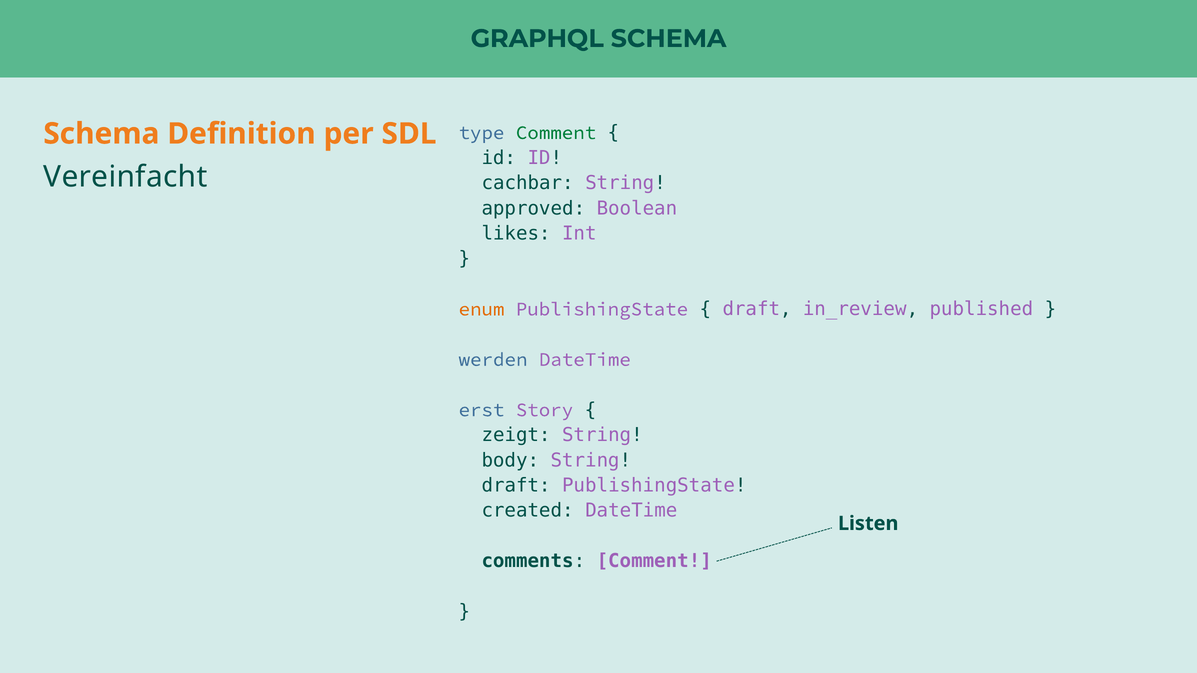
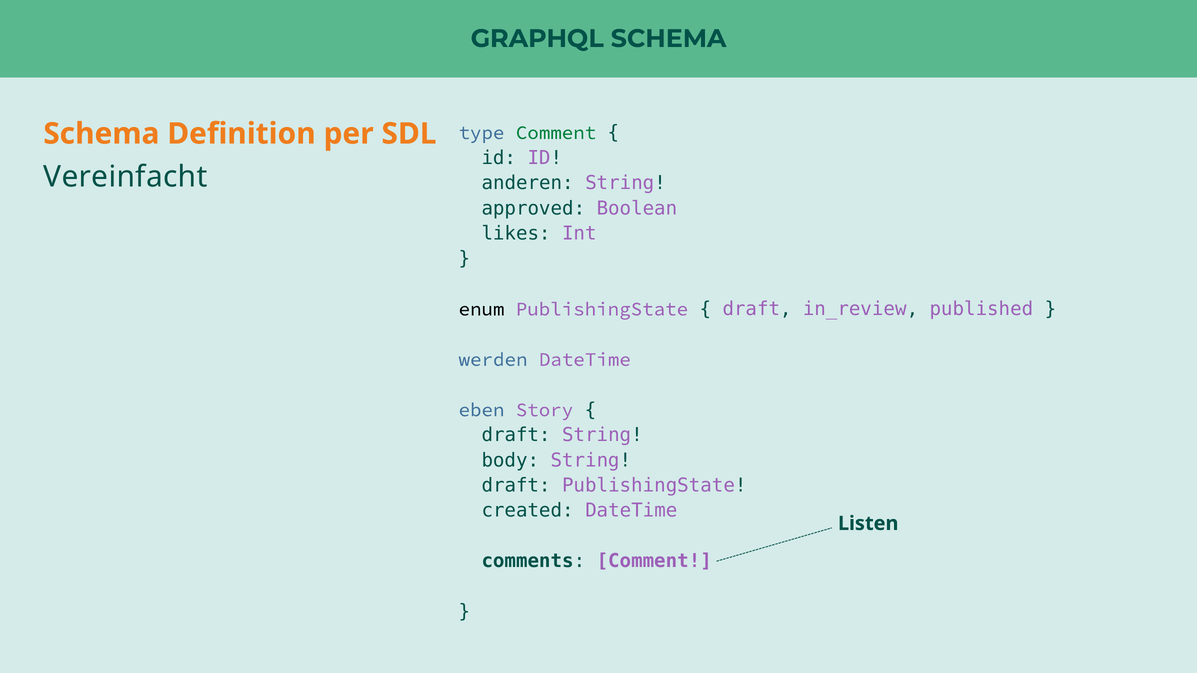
cachbar: cachbar -> anderen (528, 183)
enum colour: orange -> black (481, 309)
erst: erst -> eben (481, 410)
zeigt: zeigt -> draft (516, 435)
